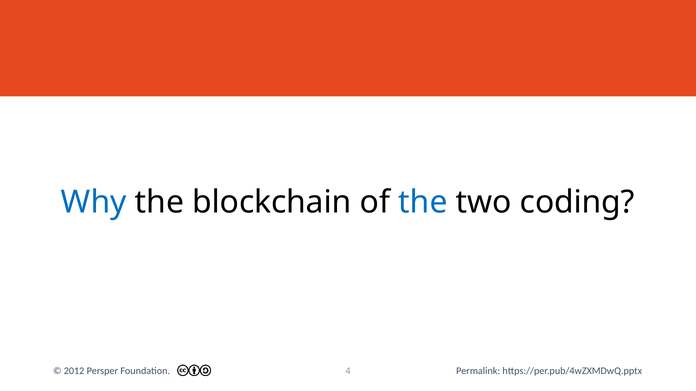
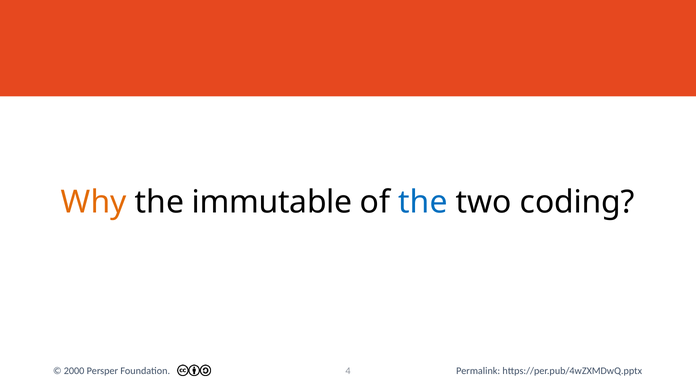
Why colour: blue -> orange (94, 202)
blockchain: blockchain -> immutable (272, 202)
2012: 2012 -> 2000 (74, 371)
